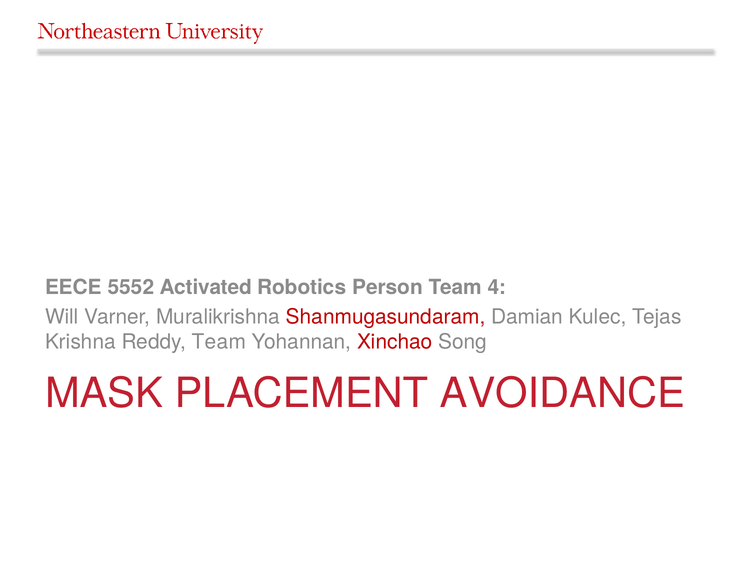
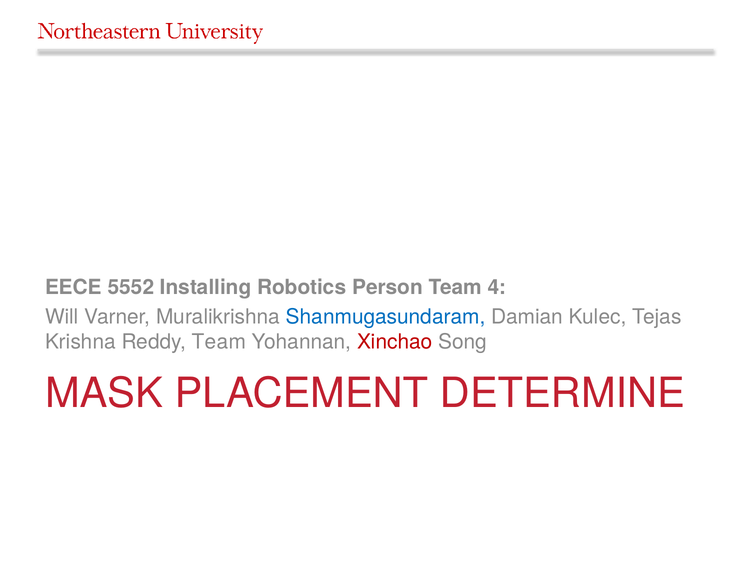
Activated: Activated -> Installing (206, 288)
Shanmugasundaram colour: red -> blue (386, 317)
AVOIDANCE: AVOIDANCE -> DETERMINE (563, 394)
